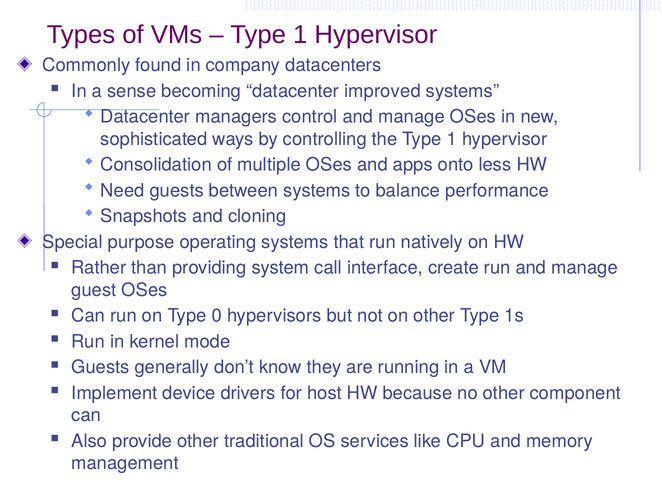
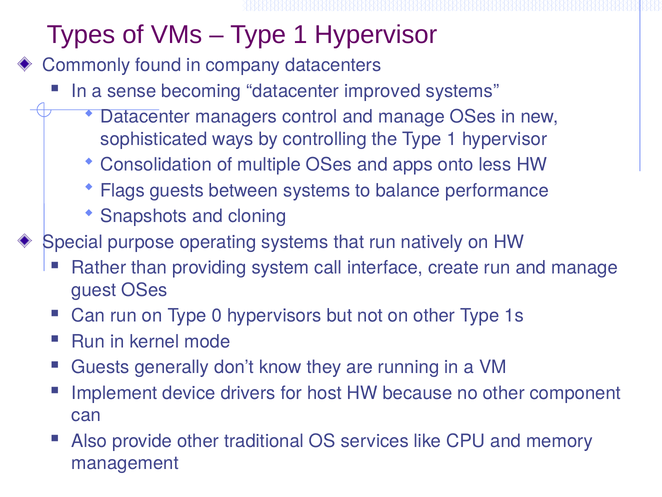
Need: Need -> Flags (123, 190)
